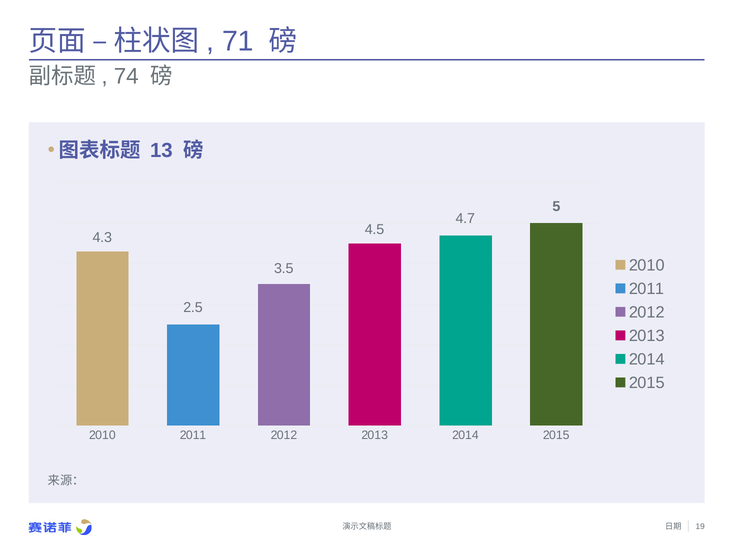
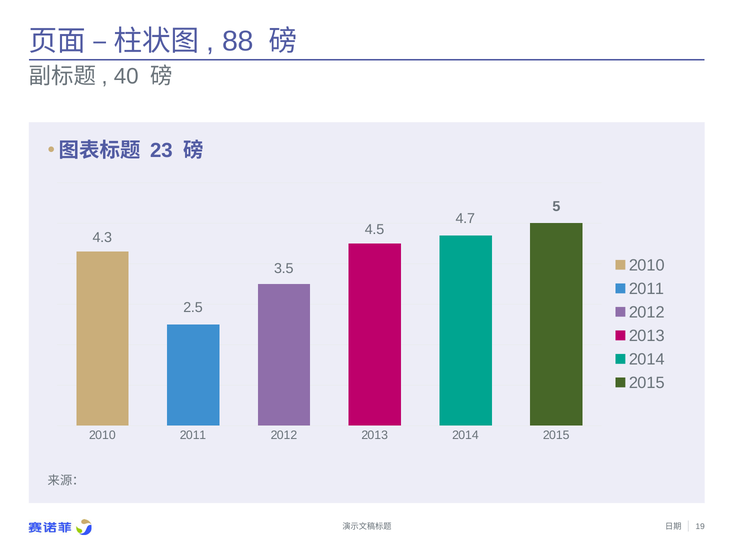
71: 71 -> 88 (238, 41)
74: 74 -> 40 (126, 76)
13: 13 -> 23 (161, 150)
